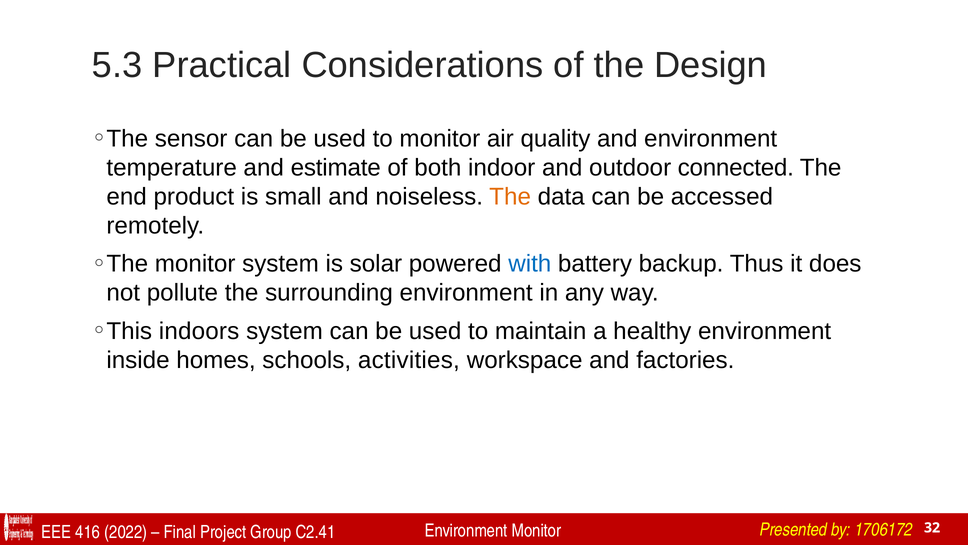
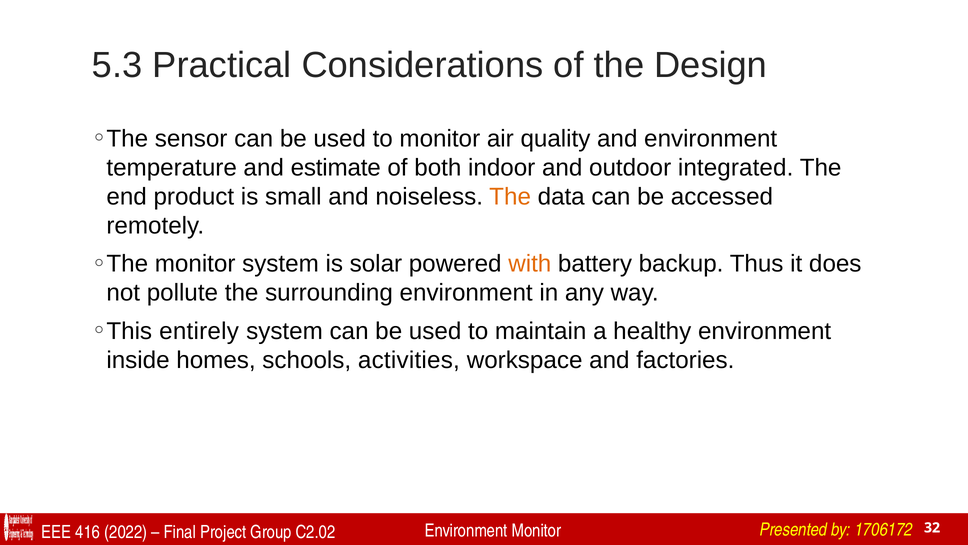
connected: connected -> integrated (736, 167)
with colour: blue -> orange (530, 264)
indoors: indoors -> entirely (199, 331)
C2.41: C2.41 -> C2.02 (316, 532)
